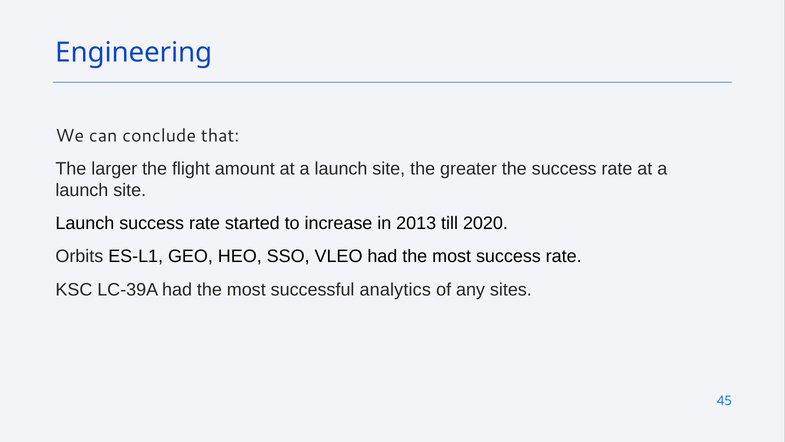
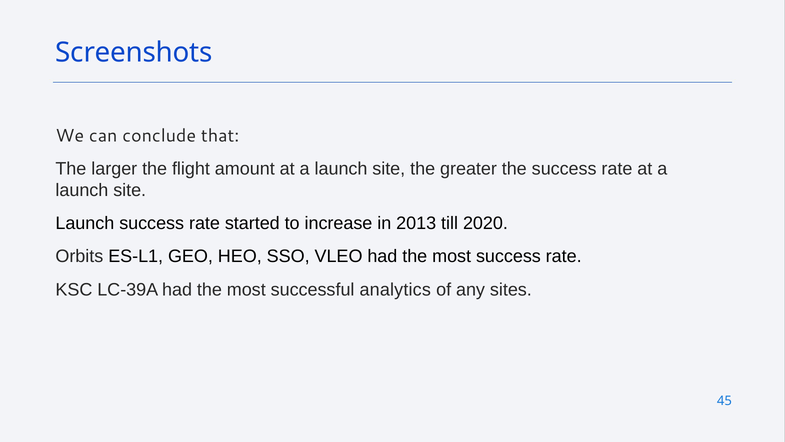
Engineering: Engineering -> Screenshots (134, 52)
